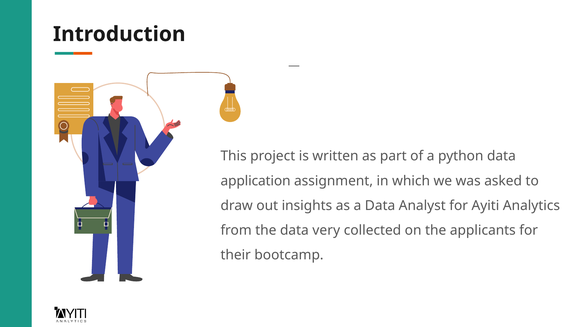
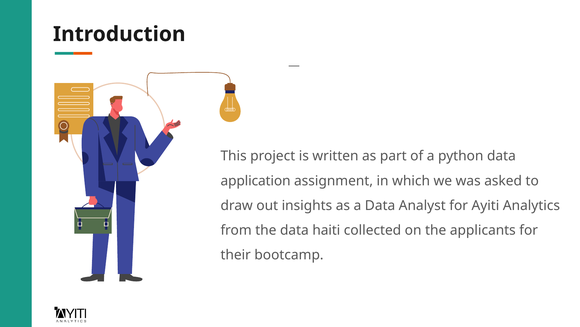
very: very -> haiti (326, 230)
